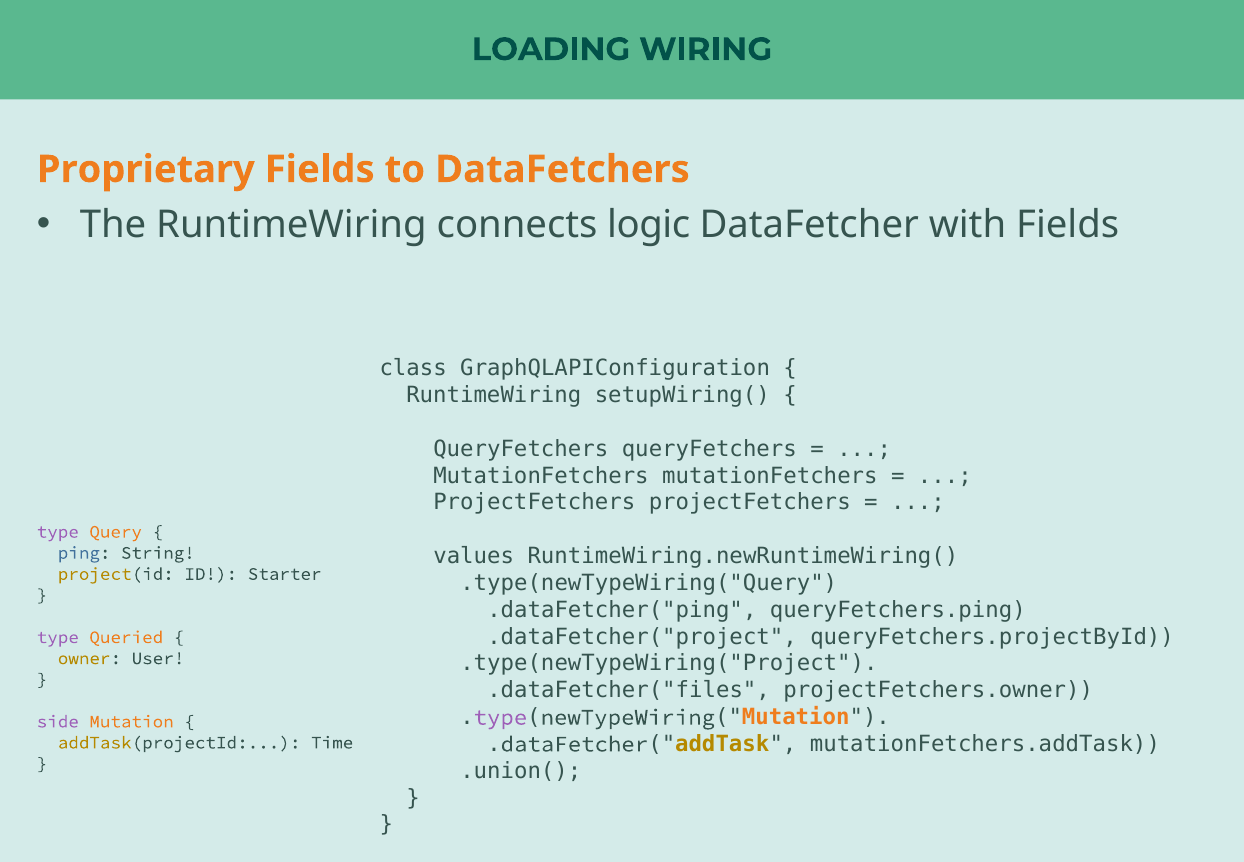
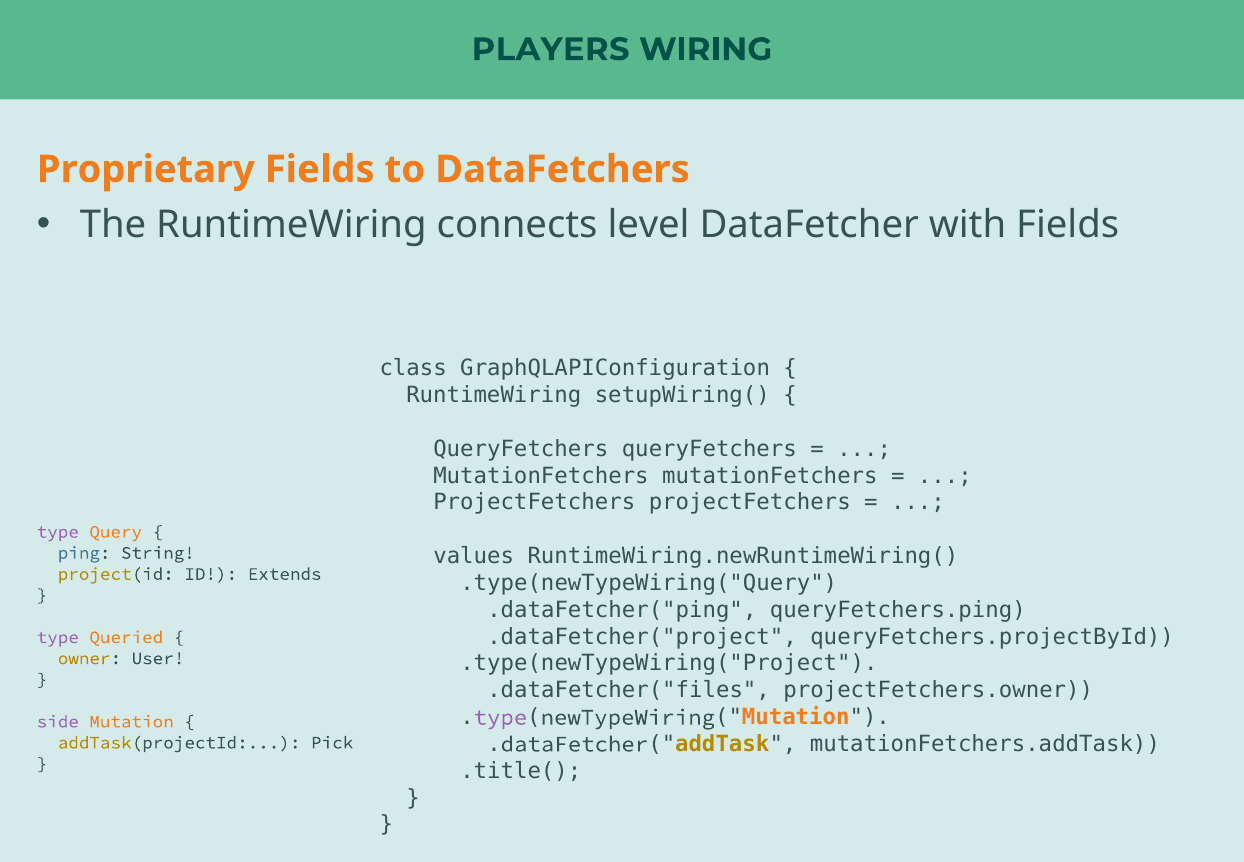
LOADING: LOADING -> PLAYERS (551, 49)
logic: logic -> level (649, 224)
Starter: Starter -> Extends (285, 573)
Time: Time -> Pick (332, 742)
.union(: .union( -> .title( (521, 770)
